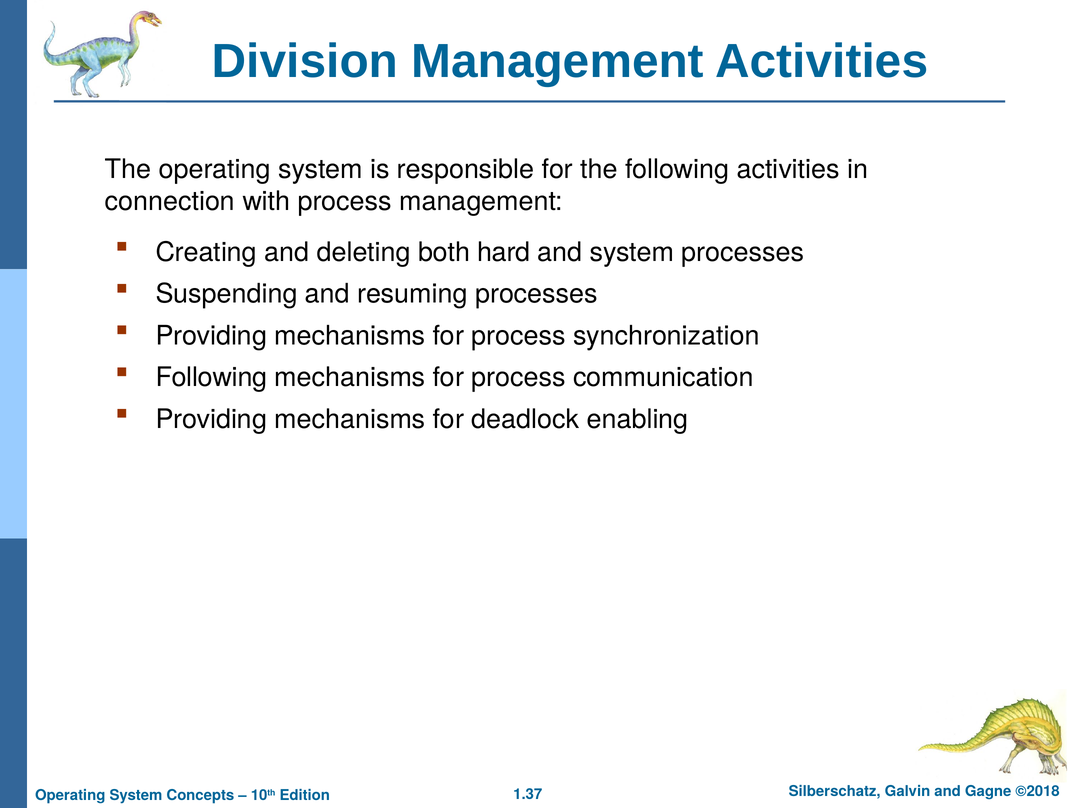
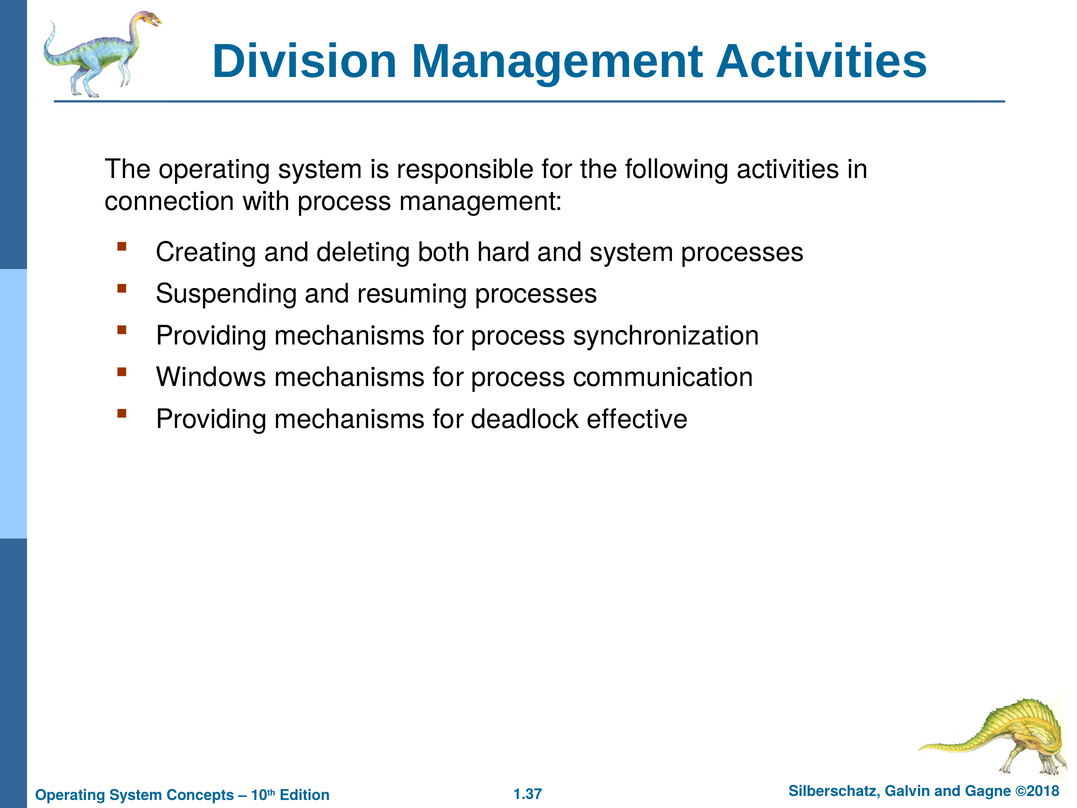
Following: Following -> Windows (211, 377)
enabling: enabling -> effective (637, 419)
